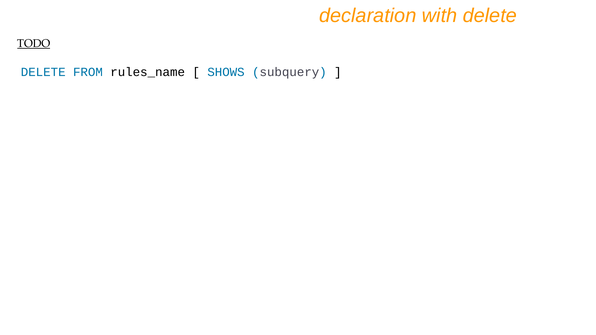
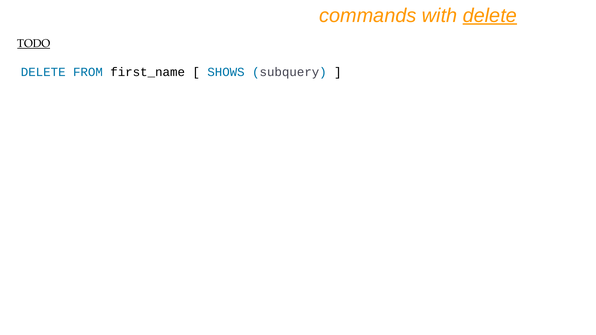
declaration: declaration -> commands (368, 16)
delete underline: none -> present (490, 16)
rules_name: rules_name -> first_name (148, 72)
